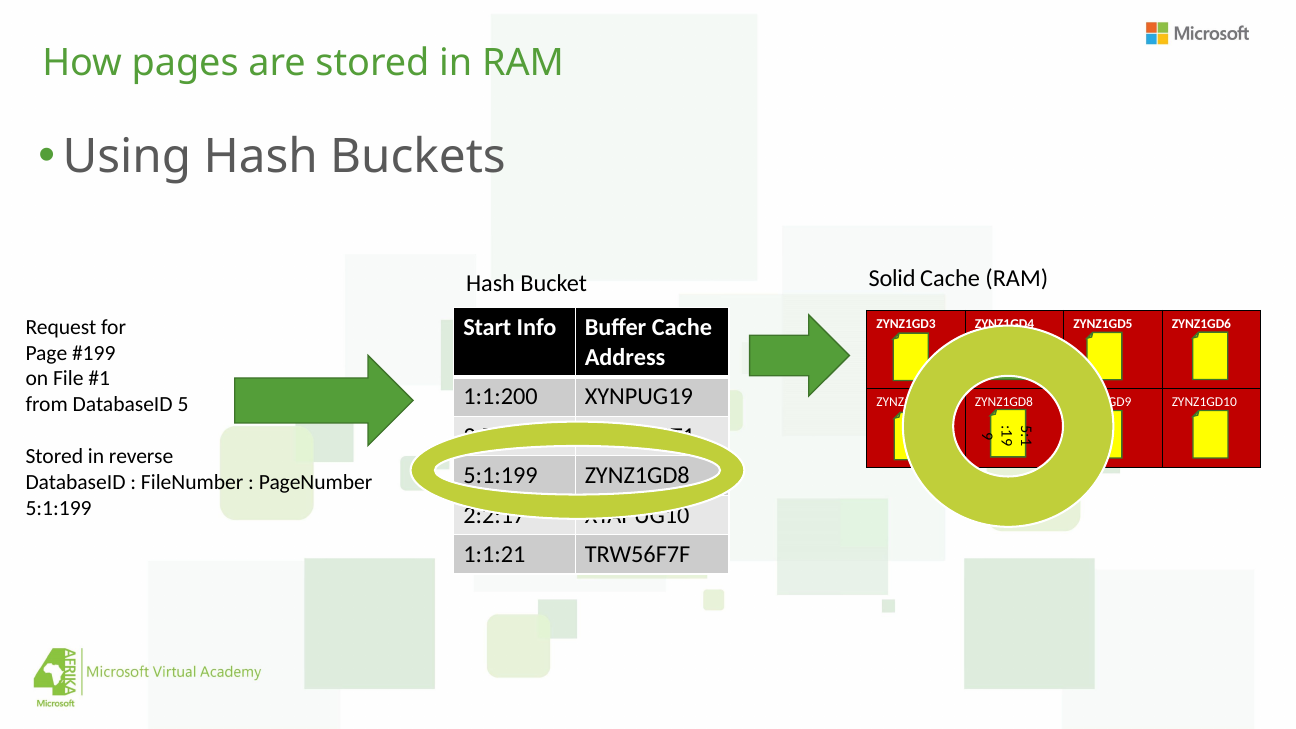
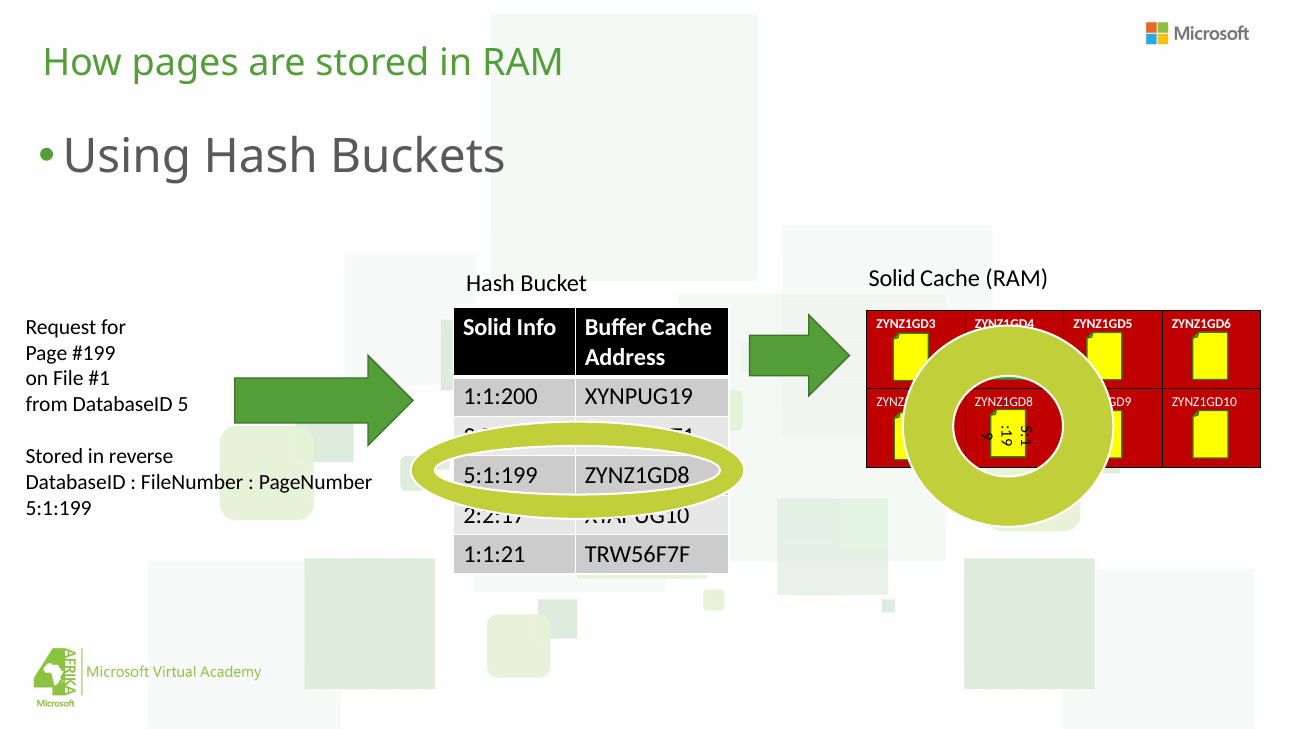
Start: Start -> Solid (487, 328)
